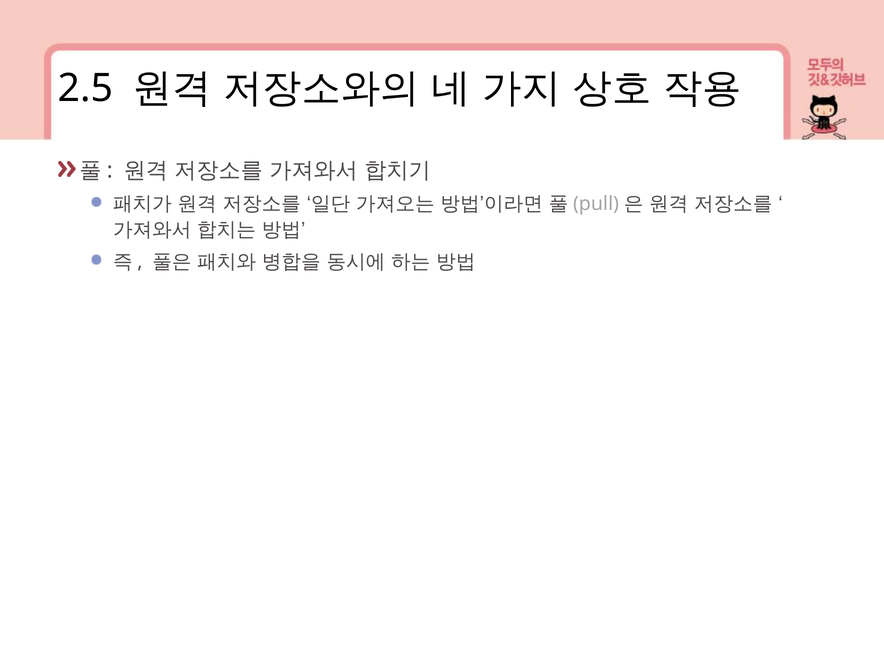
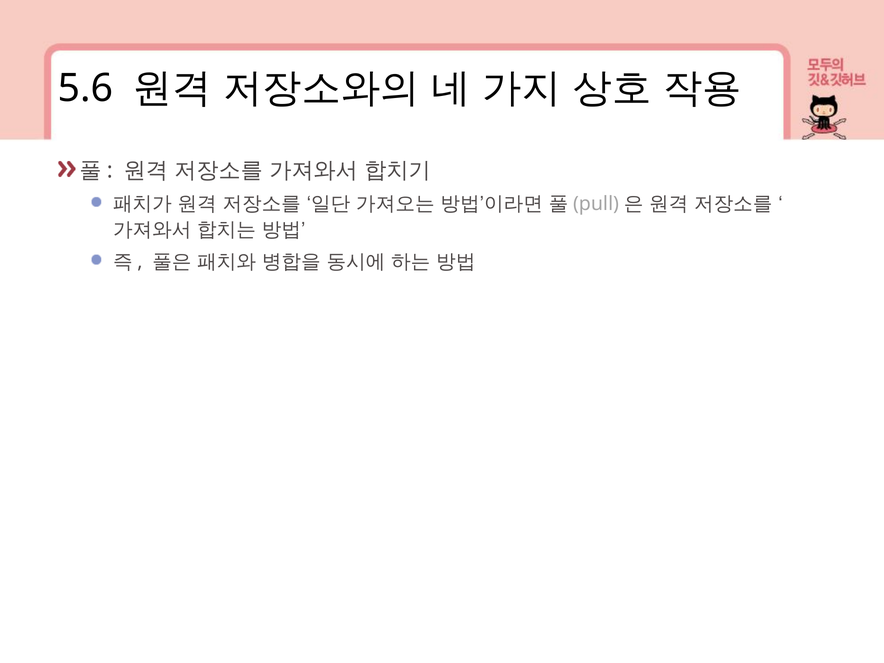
2.5: 2.5 -> 5.6 (85, 88)
